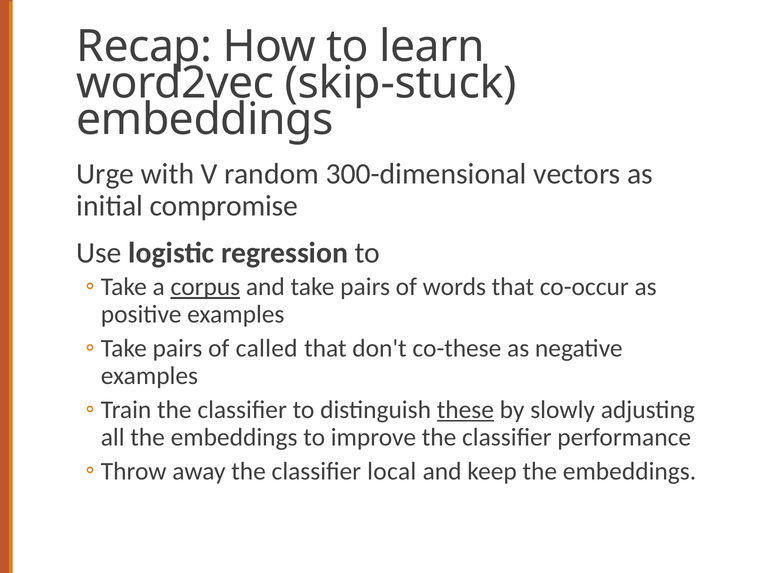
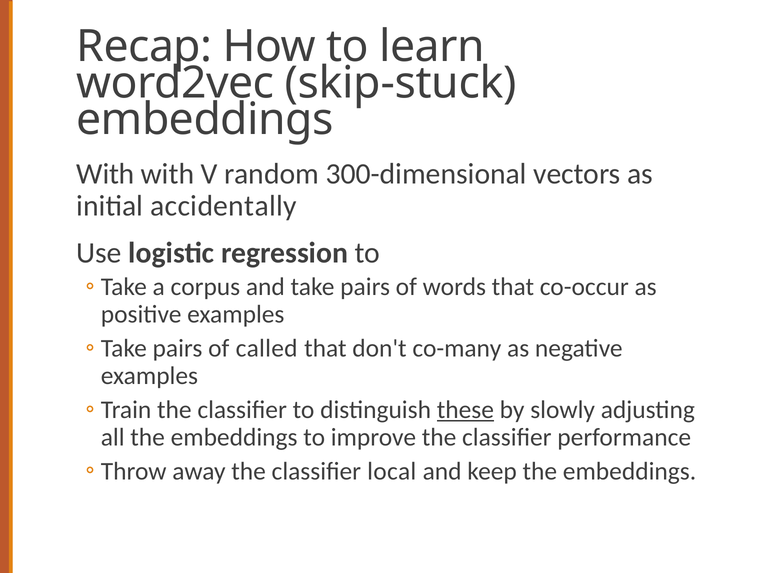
Urge: Urge -> With (105, 174)
compromise: compromise -> accidentally (223, 206)
corpus underline: present -> none (205, 287)
co-these: co-these -> co-many (457, 348)
